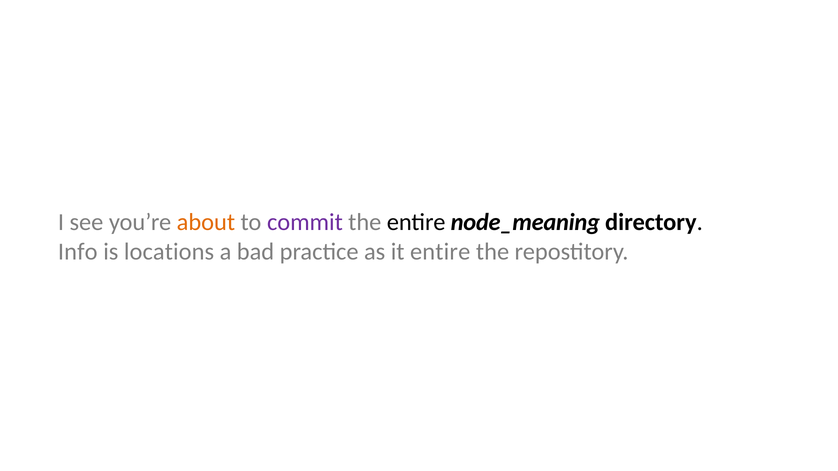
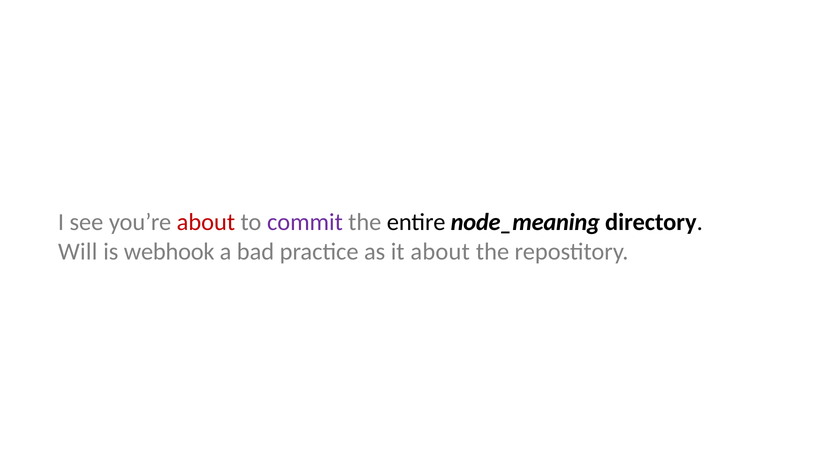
about colour: orange -> red (206, 222)
Info: Info -> Will (78, 252)
locations: locations -> webhook (169, 252)
it entire: entire -> about (440, 252)
